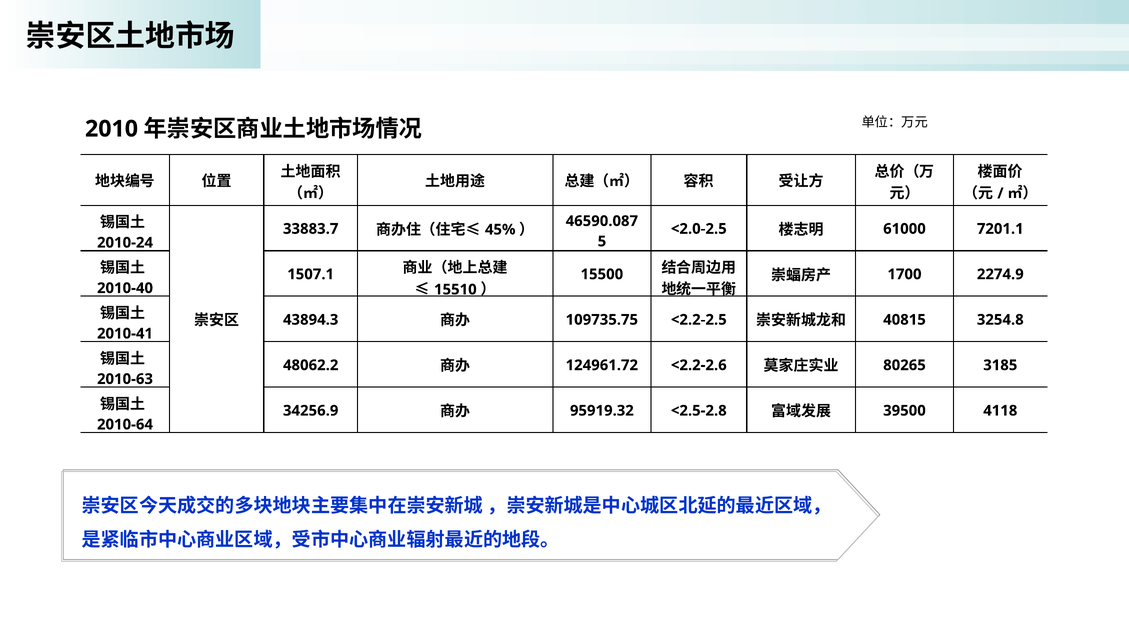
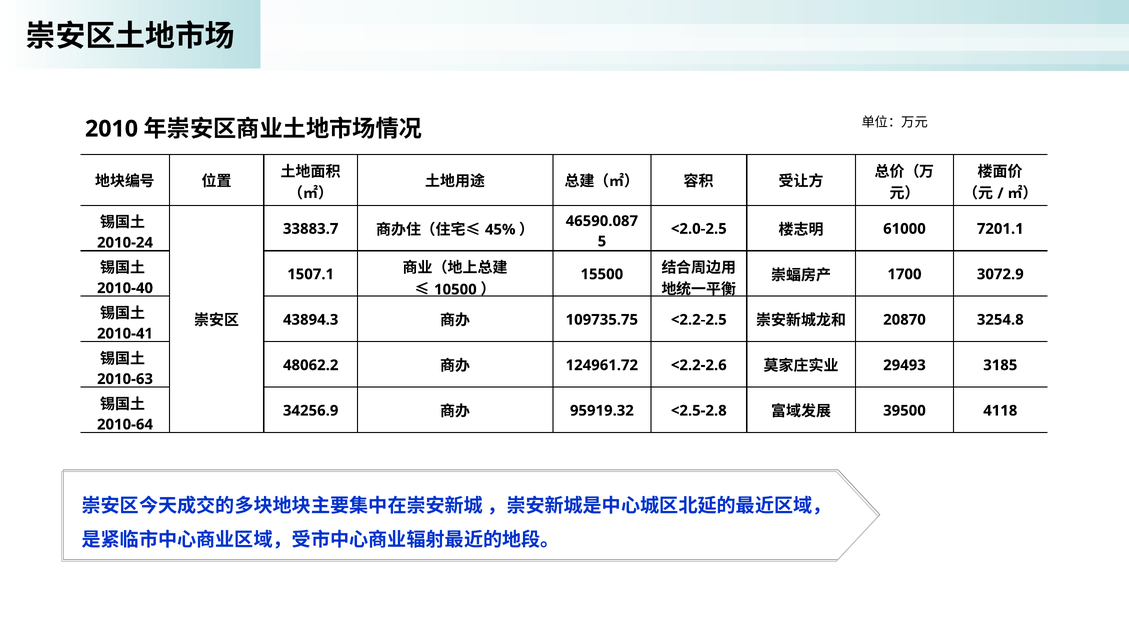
2274.9: 2274.9 -> 3072.9 (1000, 274)
15510: 15510 -> 10500 (455, 290)
40815: 40815 -> 20870 (904, 320)
80265: 80265 -> 29493 (904, 365)
